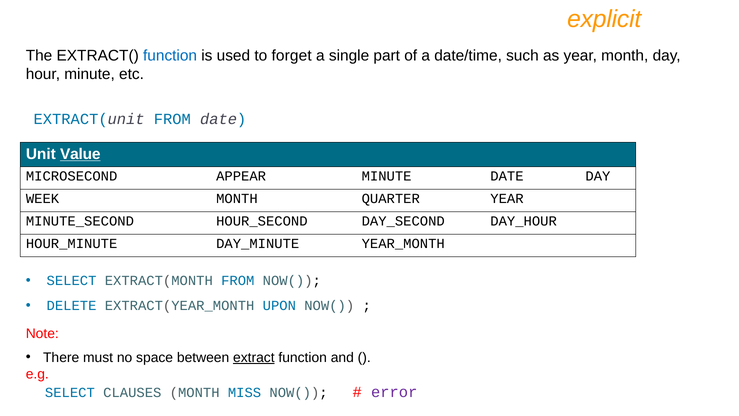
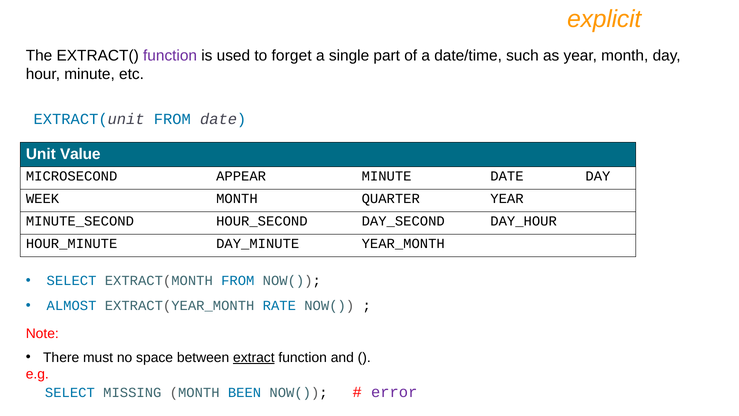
function colour: blue -> purple (170, 56)
Value underline: present -> none (80, 154)
DELETE: DELETE -> ALMOST (72, 305)
UPON: UPON -> RATE (279, 305)
CLAUSES: CLAUSES -> MISSING (132, 392)
MISS: MISS -> BEEN (245, 392)
